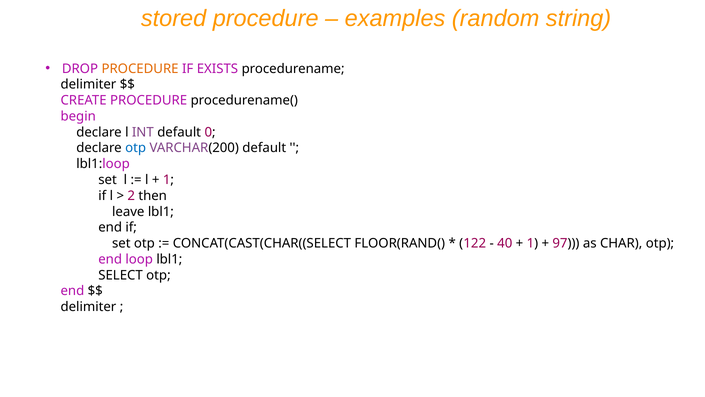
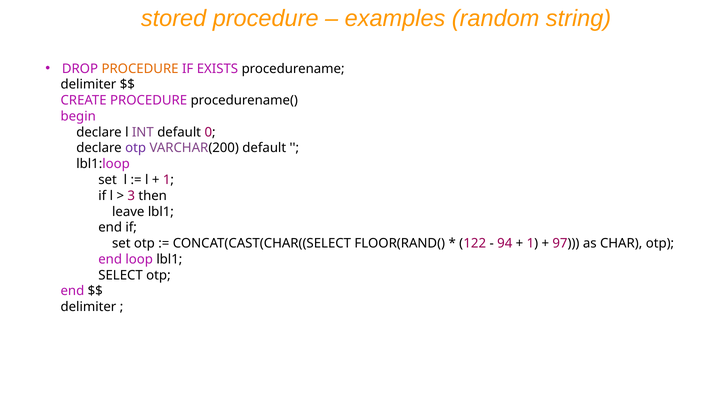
otp colour: blue -> purple (136, 148)
2: 2 -> 3 (131, 196)
40: 40 -> 94 (505, 243)
